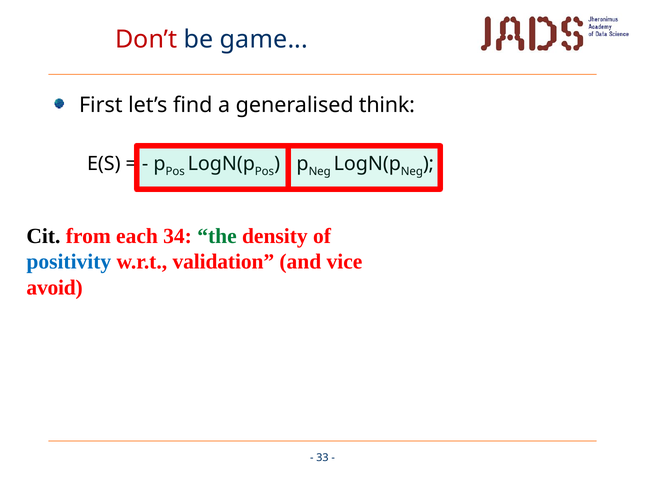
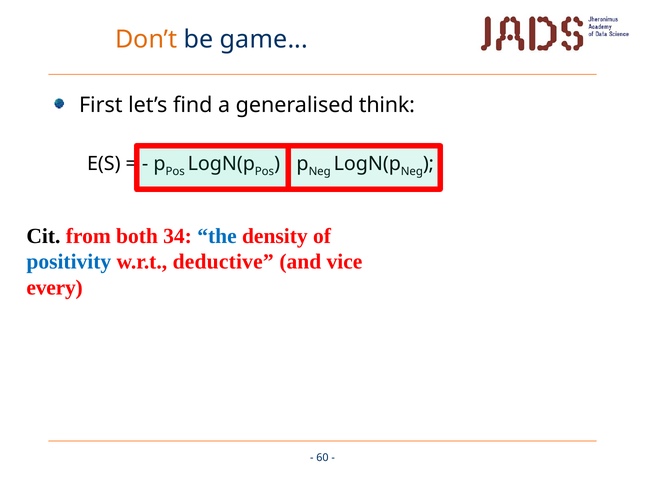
Don’t colour: red -> orange (146, 39)
each: each -> both (137, 236)
the colour: green -> blue (217, 236)
validation: validation -> deductive (223, 262)
avoid: avoid -> every (55, 288)
33: 33 -> 60 (322, 457)
